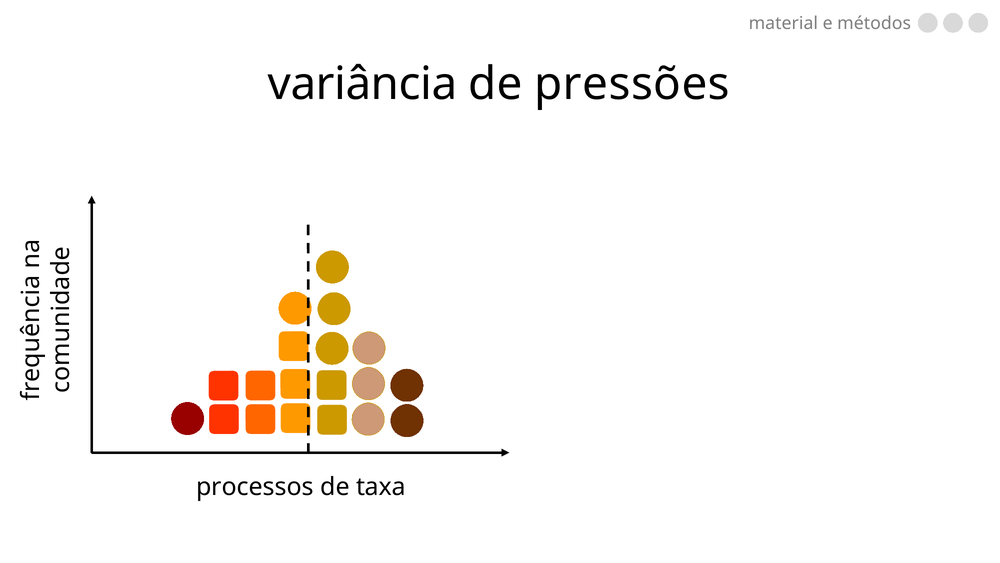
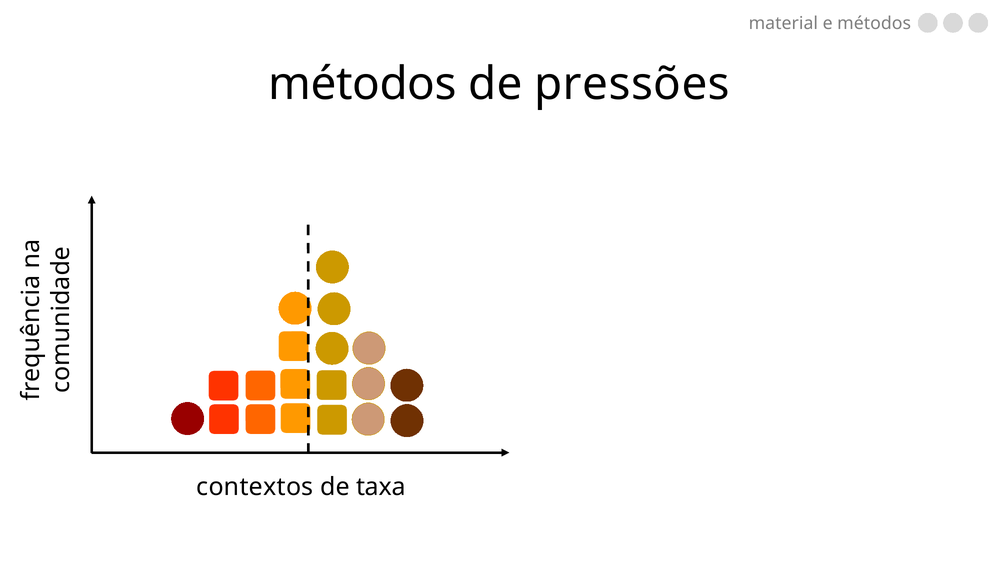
variância: variância -> métodos (362, 84)
processos: processos -> contextos (255, 487)
